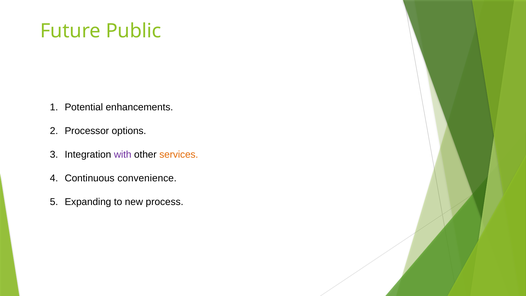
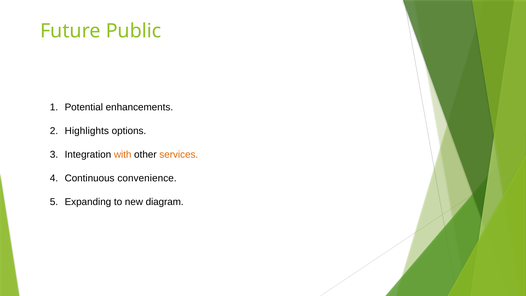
Processor: Processor -> Highlights (87, 131)
with colour: purple -> orange (123, 154)
process: process -> diagram (165, 202)
